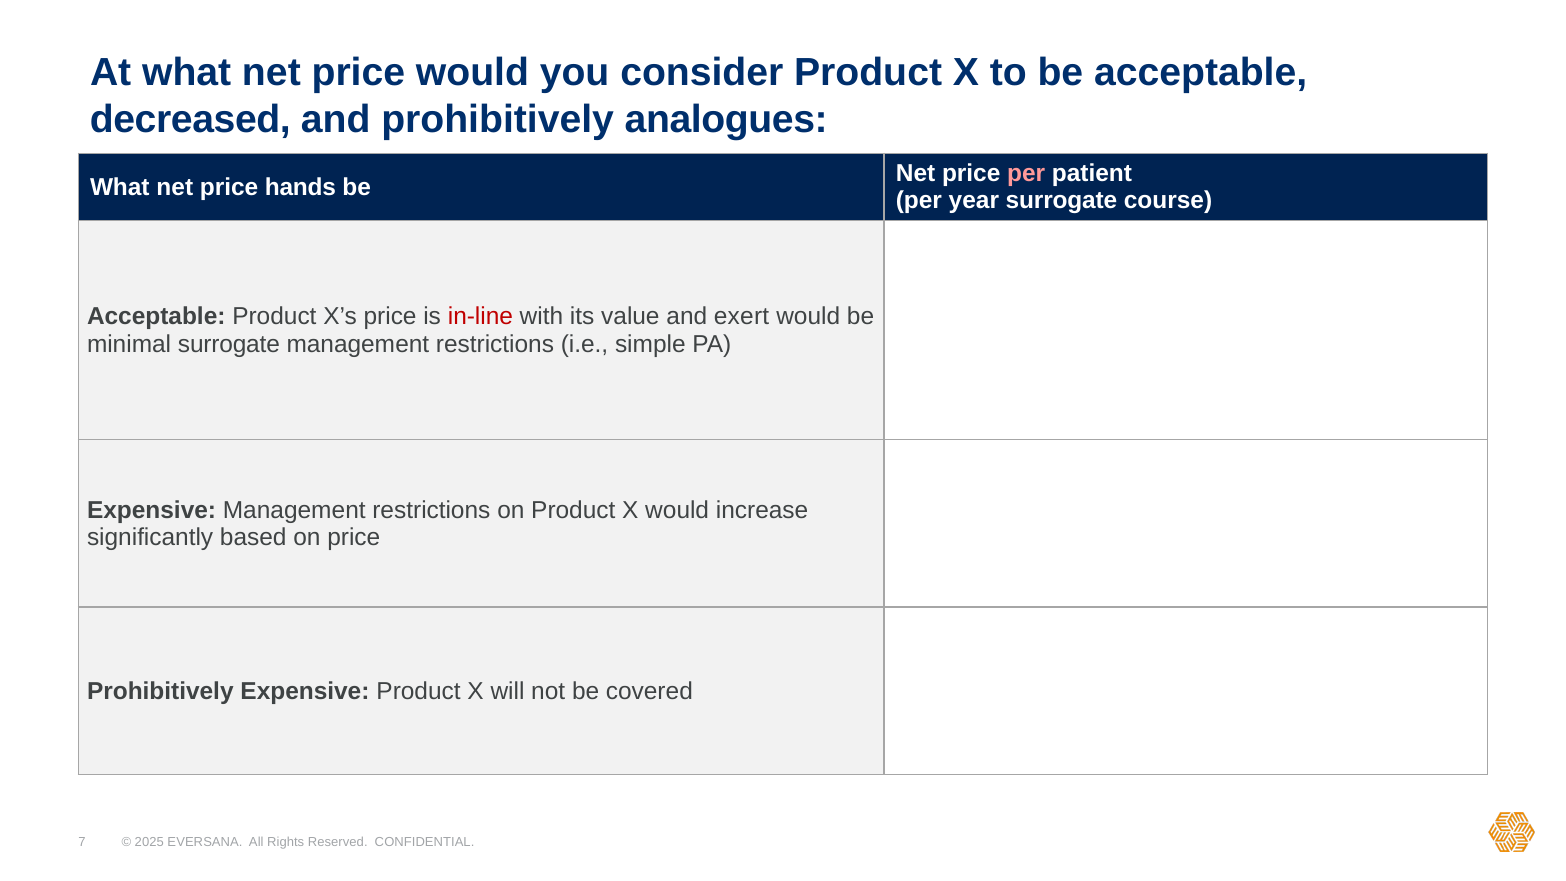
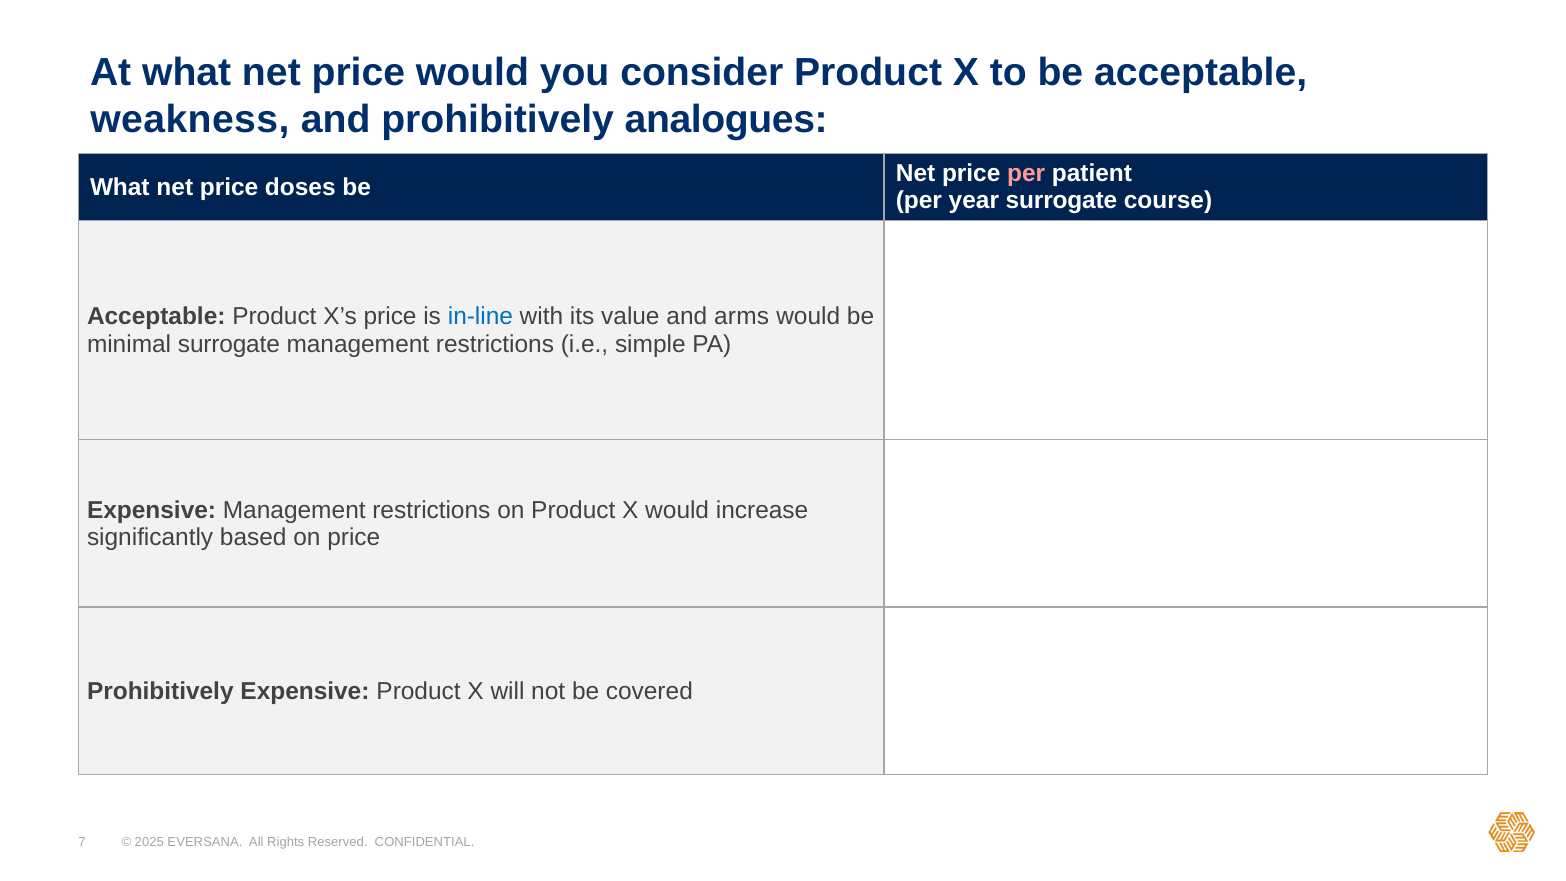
decreased: decreased -> weakness (190, 119)
hands: hands -> doses (300, 187)
in-line colour: red -> blue (480, 317)
exert: exert -> arms (742, 317)
